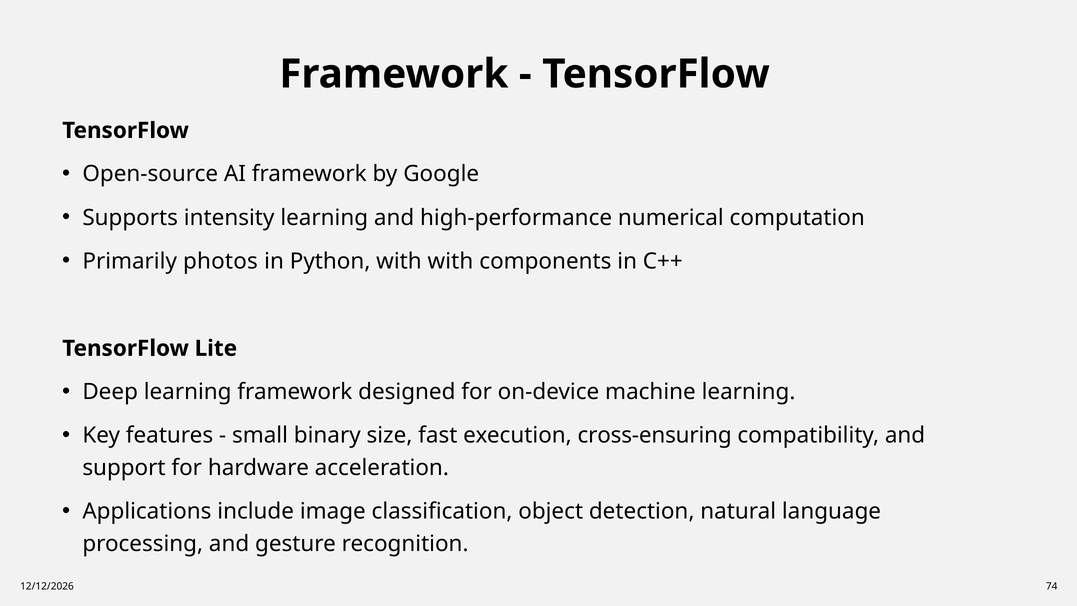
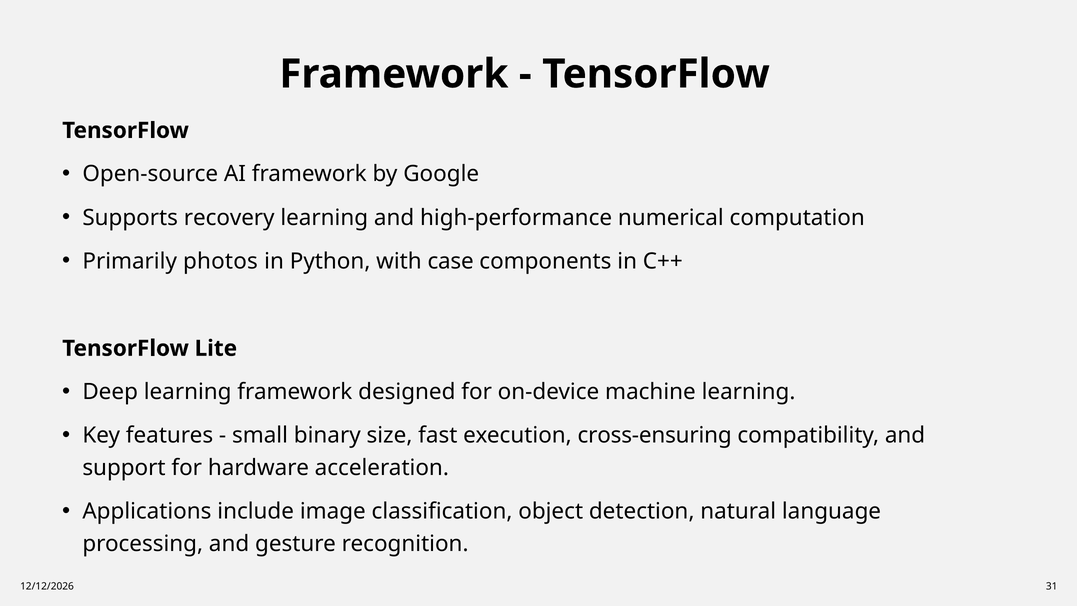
intensity: intensity -> recovery (229, 218)
with with: with -> case (451, 261)
74: 74 -> 31 (1052, 586)
